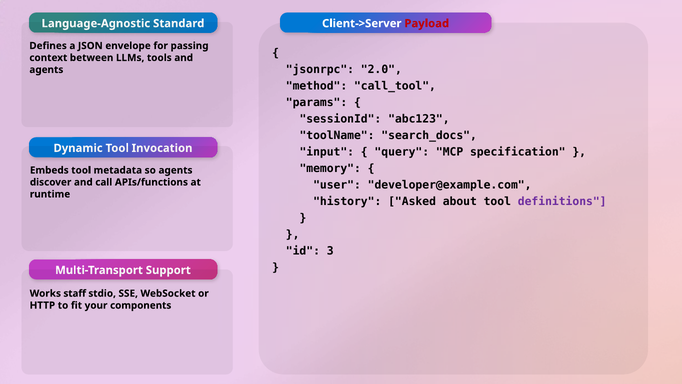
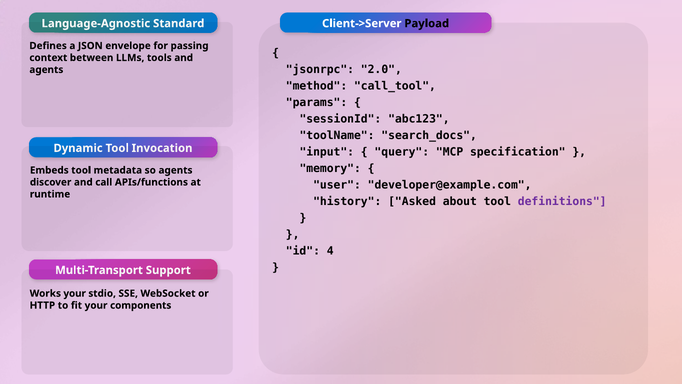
Payload colour: red -> black (427, 23)
3: 3 -> 4 (330, 251)
Works staff: staff -> your (75, 293)
